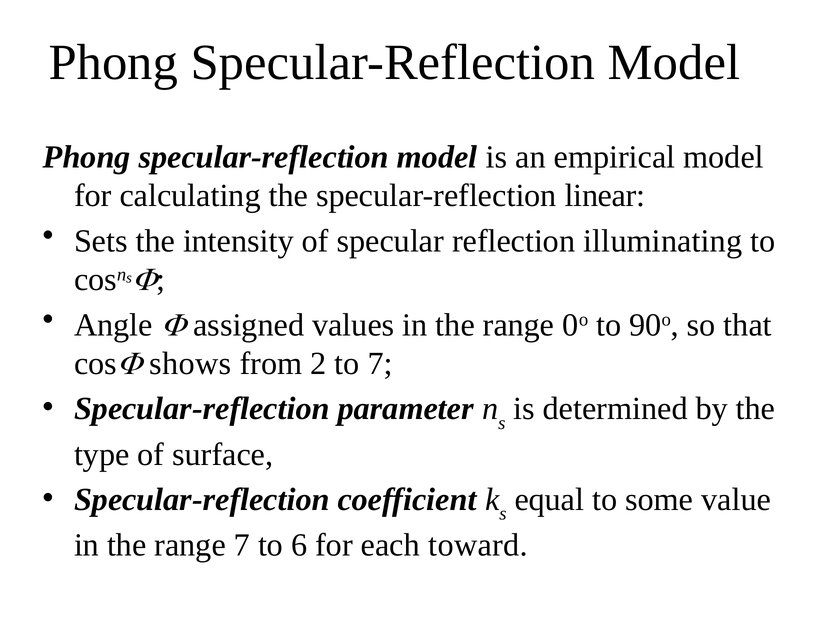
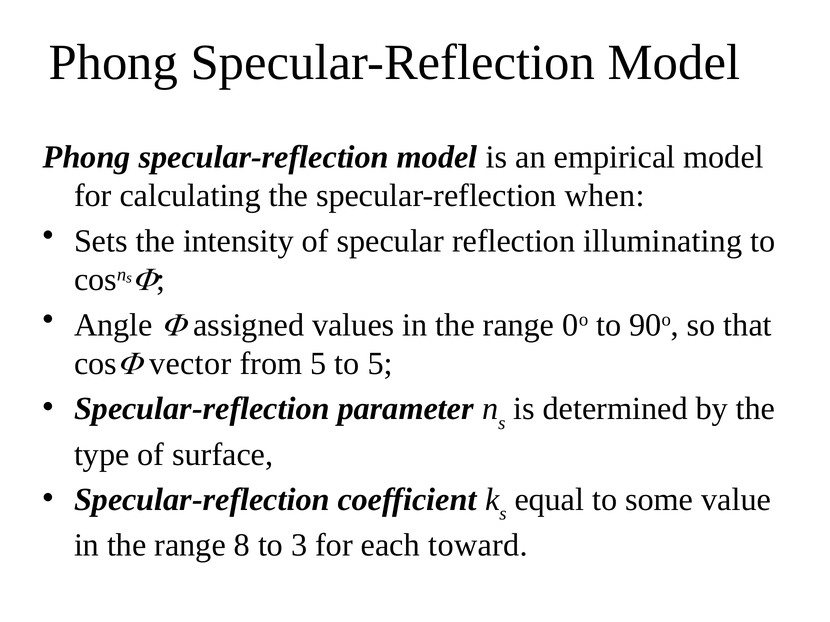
linear: linear -> when (605, 196)
shows: shows -> vector (190, 364)
from 2: 2 -> 5 (318, 364)
to 7: 7 -> 5 (380, 364)
range 7: 7 -> 8 (242, 546)
6: 6 -> 3 (299, 546)
